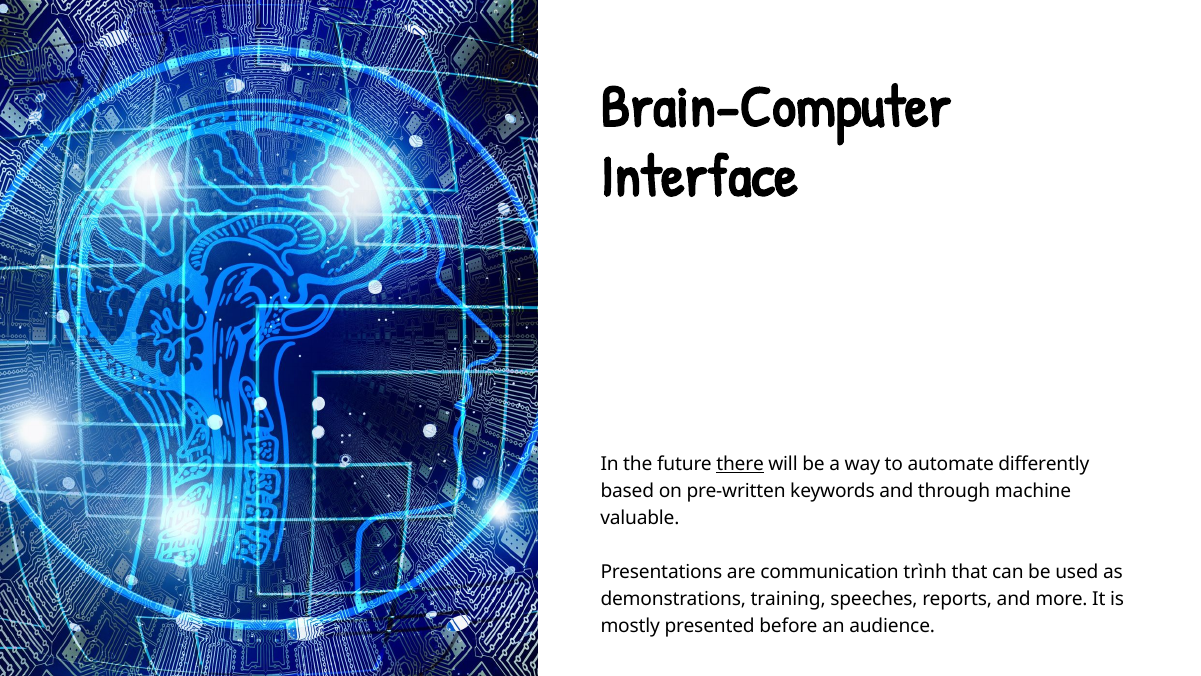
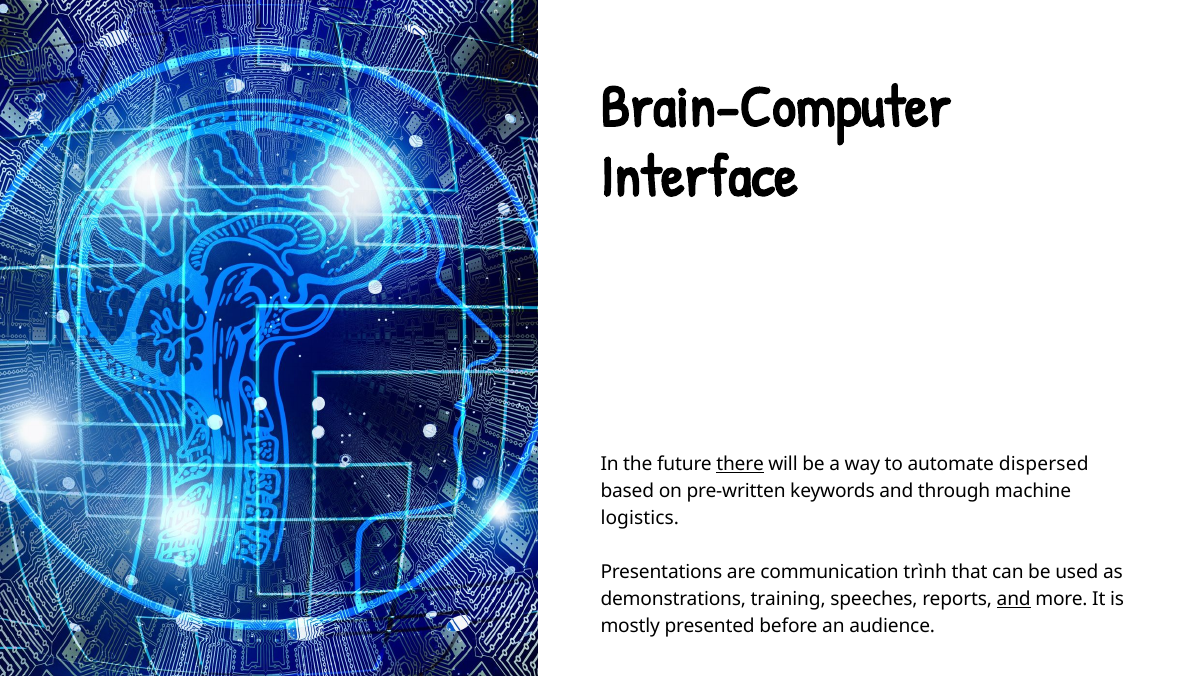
differently: differently -> dispersed (1044, 464)
valuable: valuable -> logistics (640, 518)
and underline: none -> present (1014, 599)
